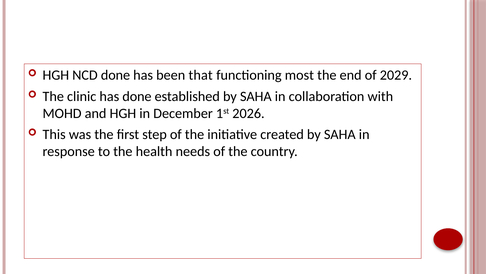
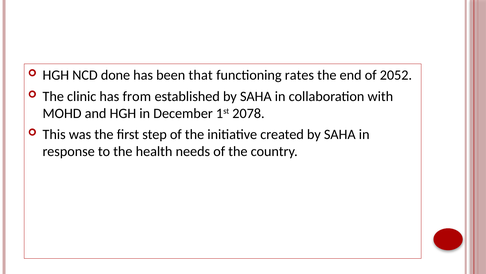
most: most -> rates (299, 75)
2029: 2029 -> 2052 (396, 75)
has done: done -> from (137, 96)
2026: 2026 -> 2078 (248, 113)
